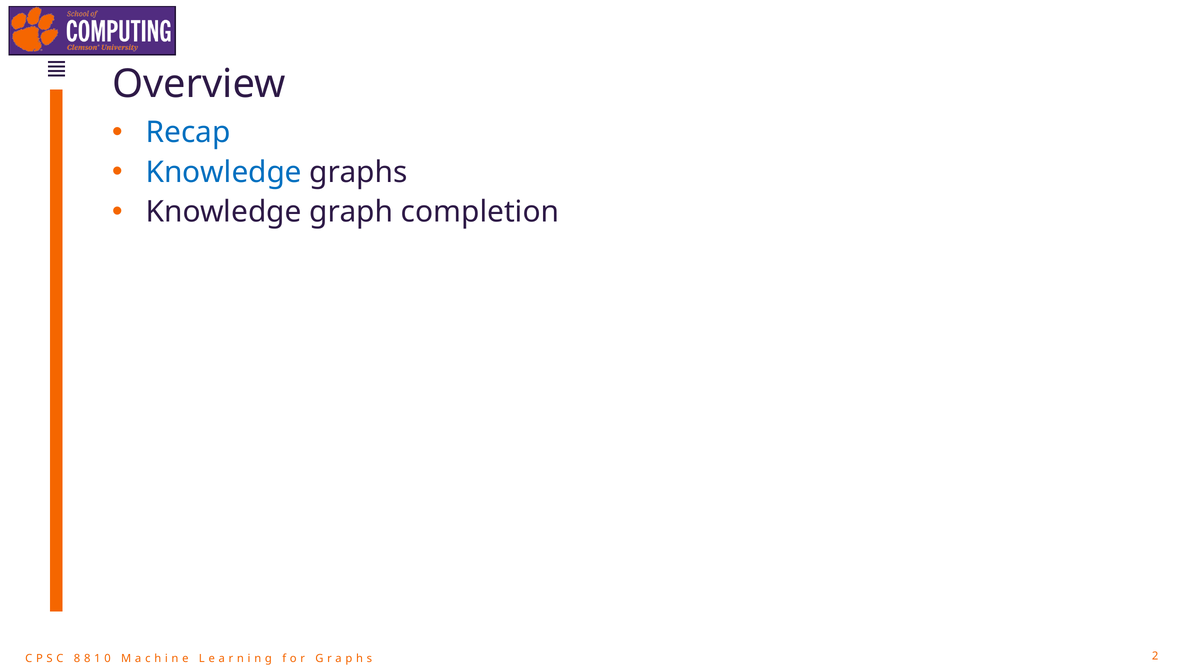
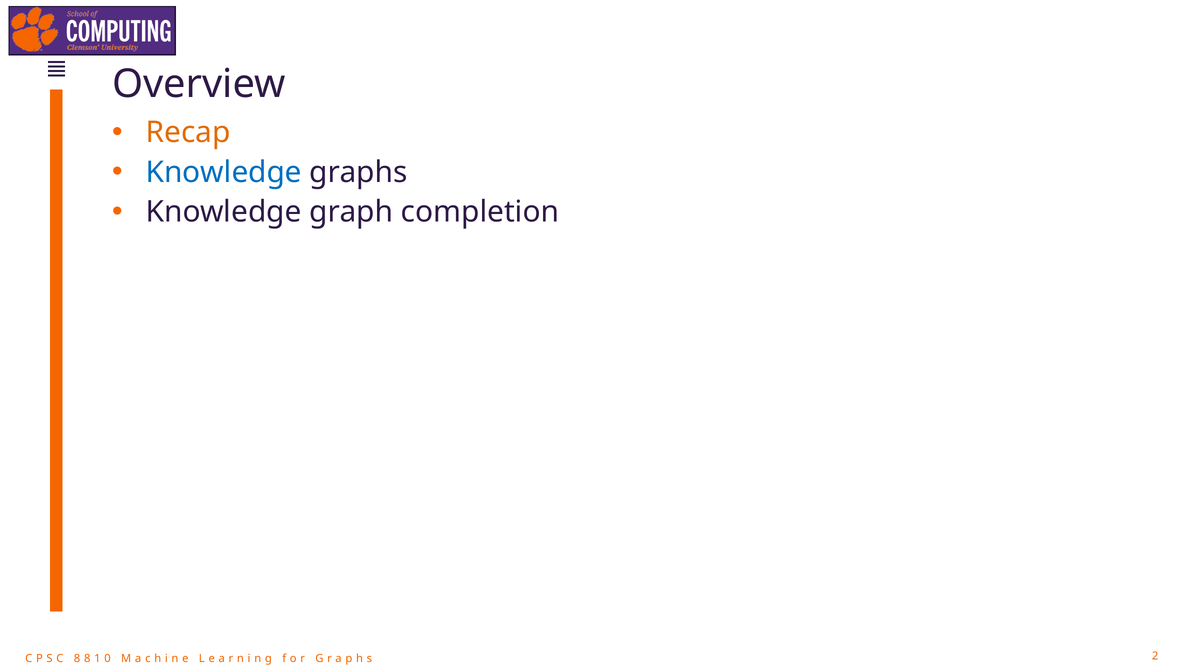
Recap colour: blue -> orange (188, 132)
